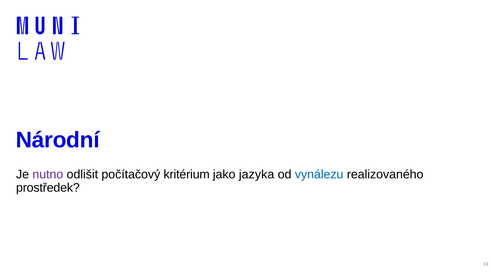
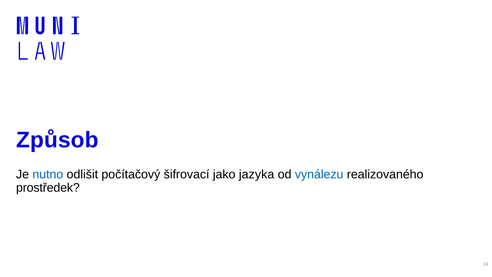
Národní: Národní -> Způsob (58, 140)
nutno colour: purple -> blue (48, 174)
kritérium: kritérium -> šifrovací (187, 174)
